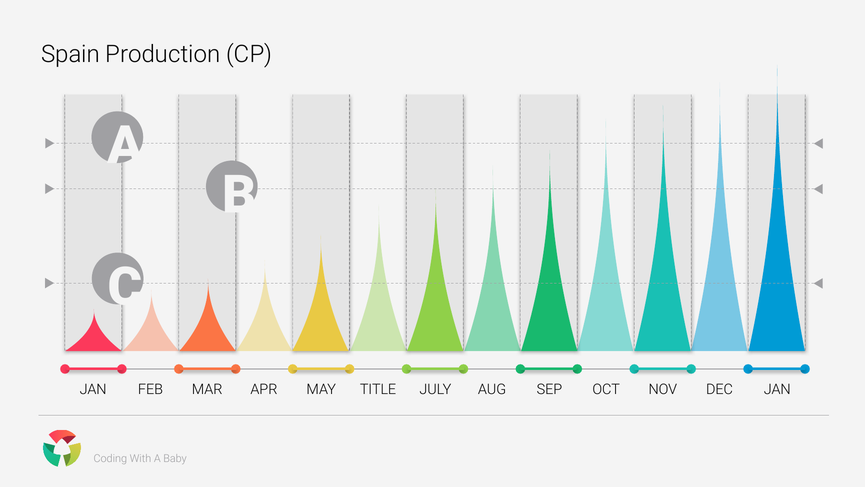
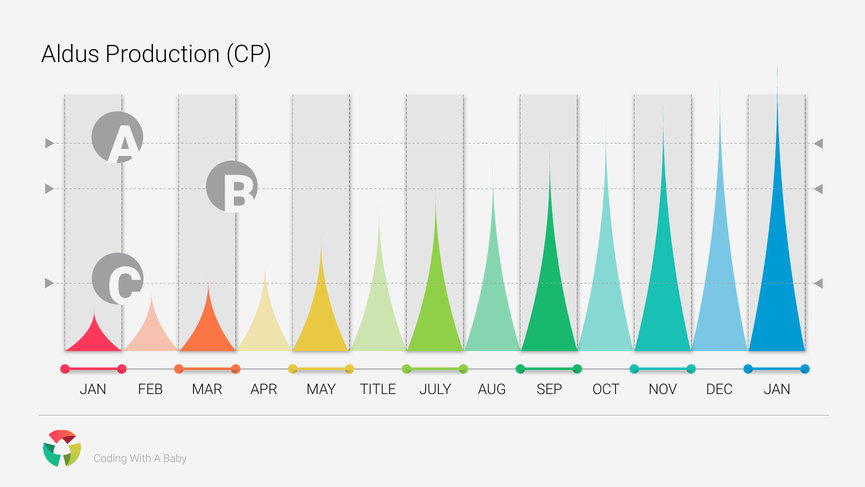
Spain: Spain -> Aldus (71, 54)
